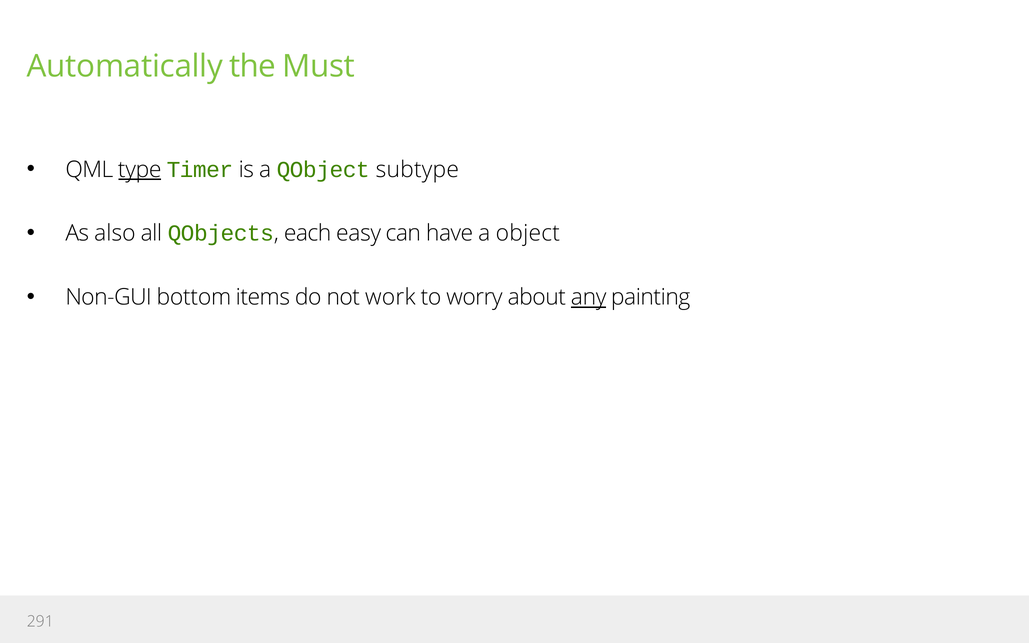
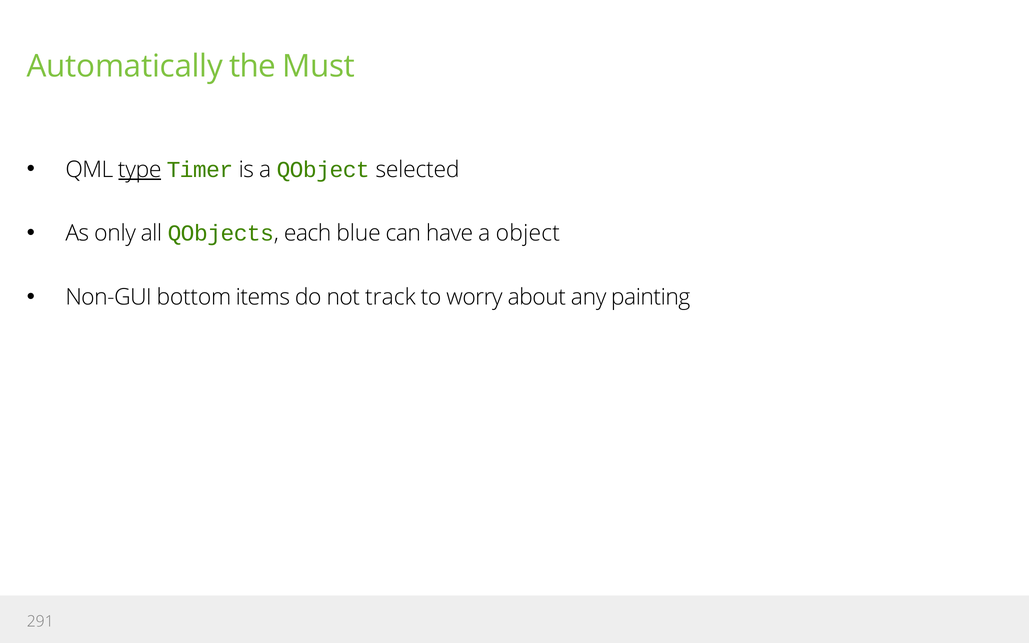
subtype: subtype -> selected (417, 170)
also: also -> only (115, 233)
easy: easy -> blue (359, 233)
work: work -> track (390, 297)
any underline: present -> none (589, 297)
